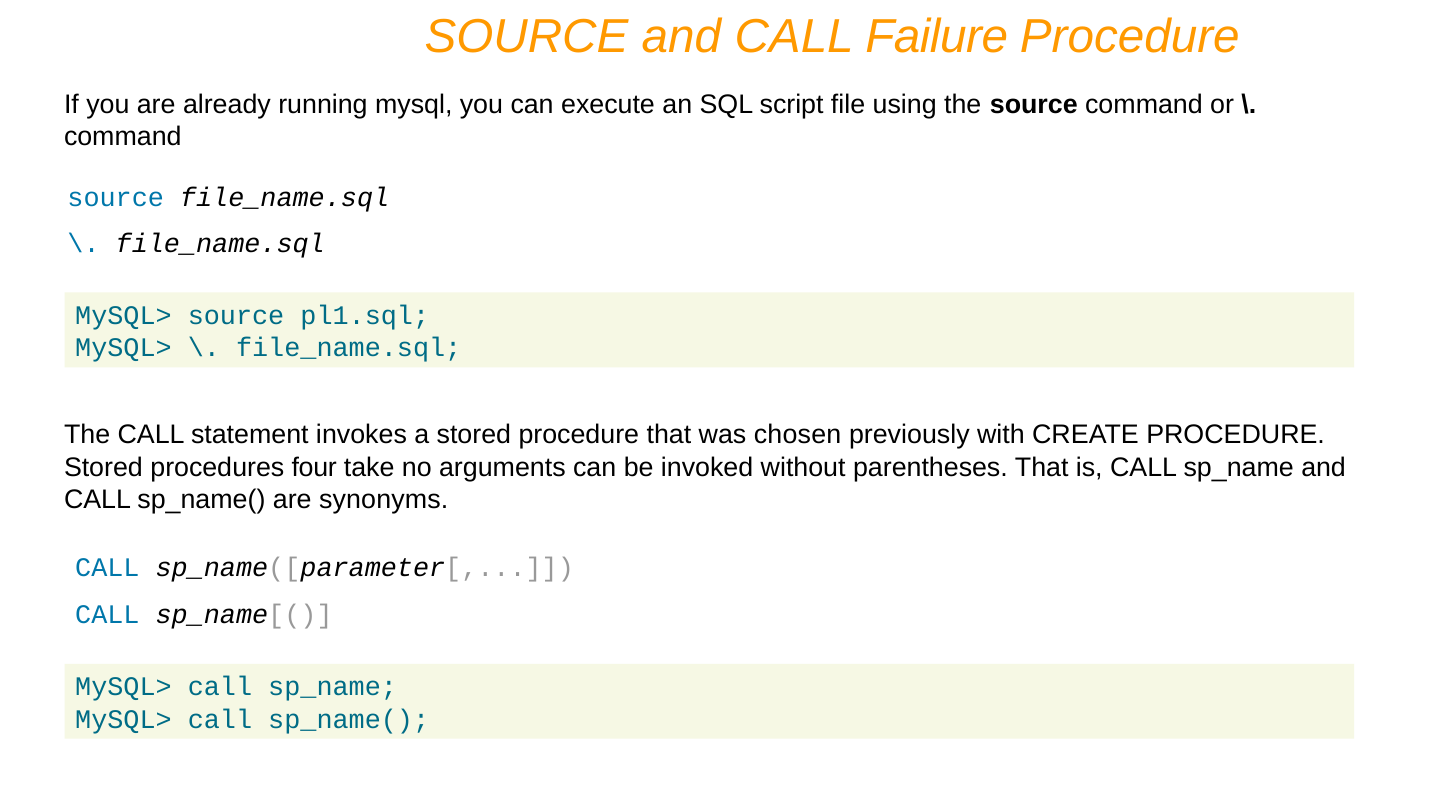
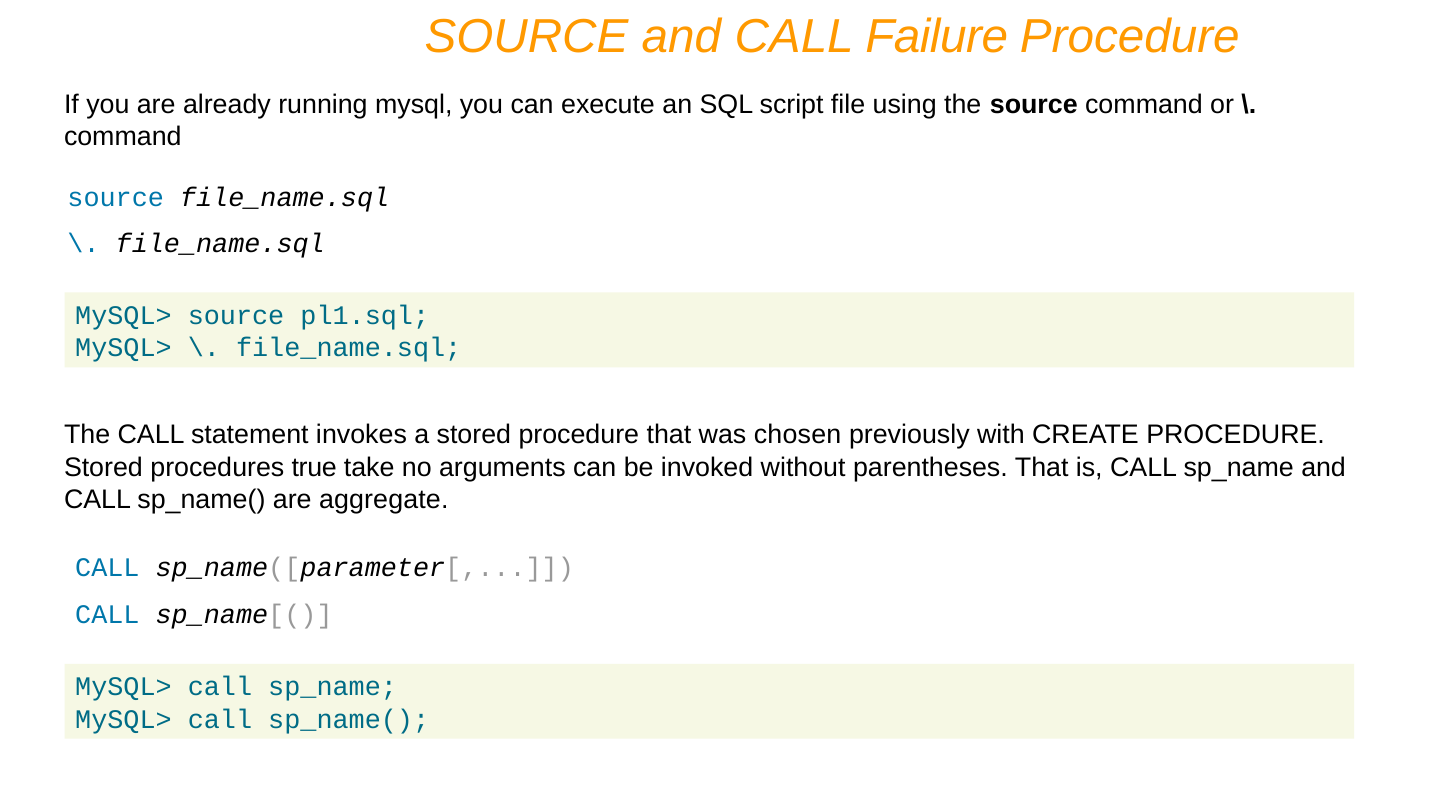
four: four -> true (314, 468)
synonyms: synonyms -> aggregate (384, 500)
